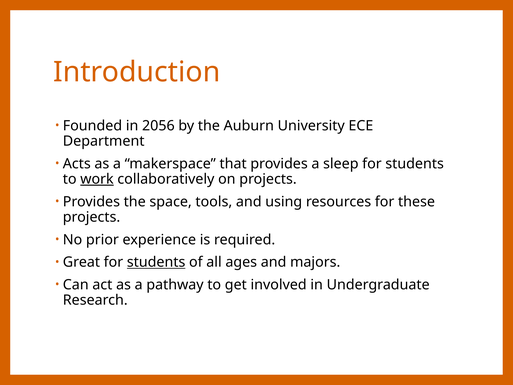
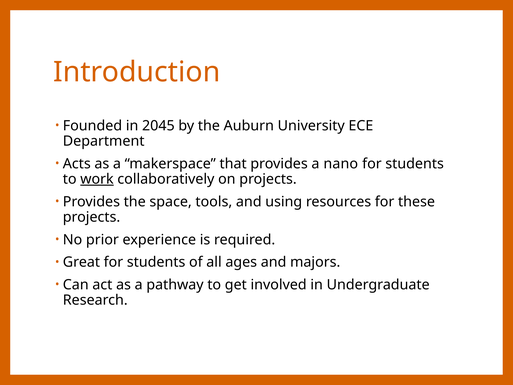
2056: 2056 -> 2045 (158, 126)
sleep: sleep -> nano (341, 164)
students underline: present -> none (156, 262)
